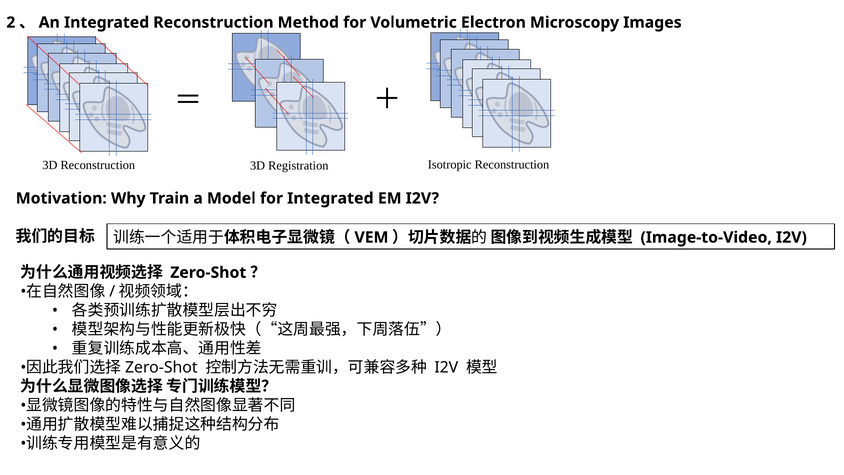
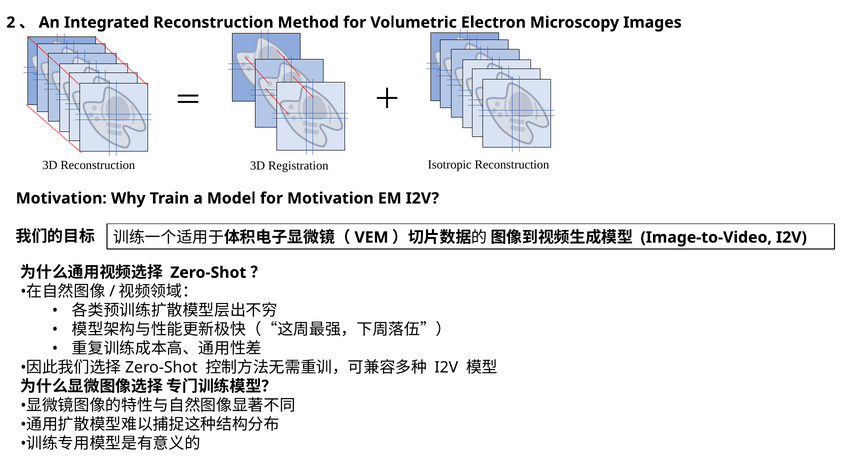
for Integrated: Integrated -> Motivation (330, 198)
